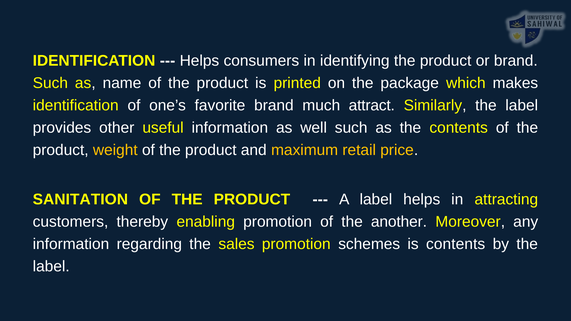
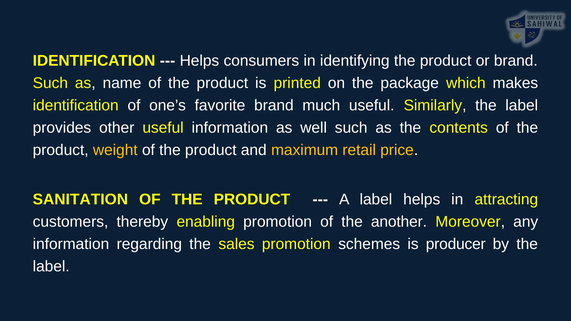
much attract: attract -> useful (372, 105)
is contents: contents -> producer (456, 244)
